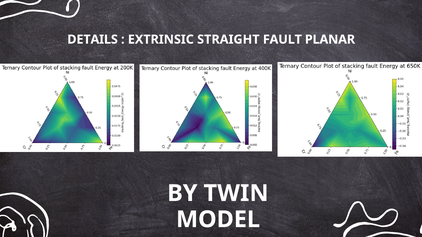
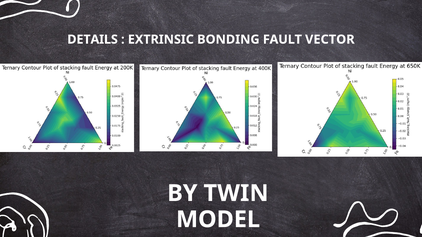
STRAIGHT: STRAIGHT -> BONDING (228, 40)
PLANAR: PLANAR -> VECTOR (330, 40)
